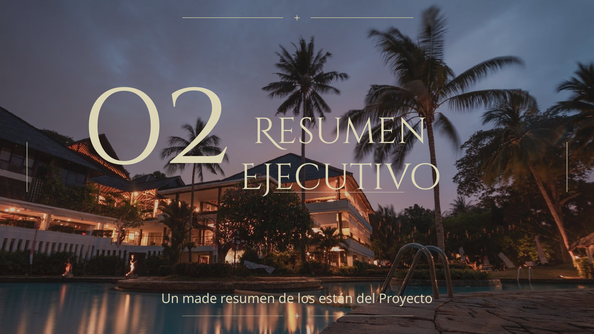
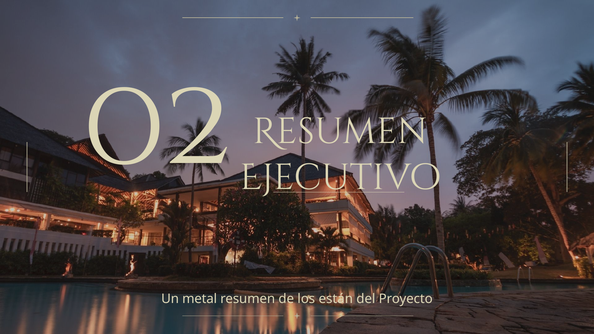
made: made -> metal (200, 299)
